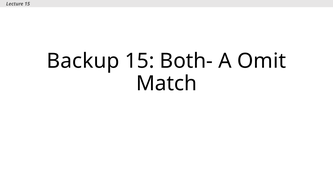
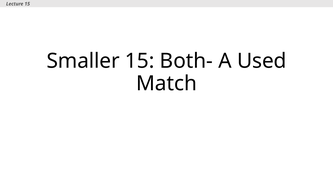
Backup: Backup -> Smaller (83, 61)
Omit: Omit -> Used (262, 61)
